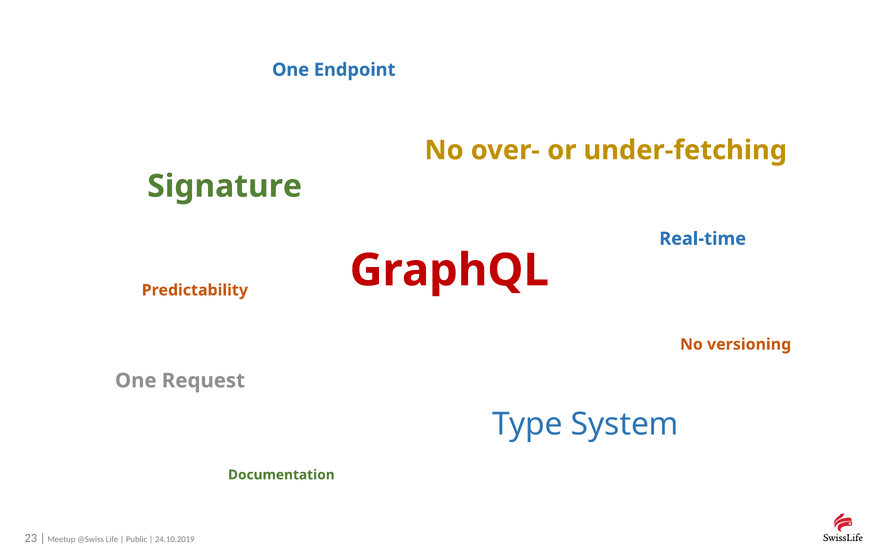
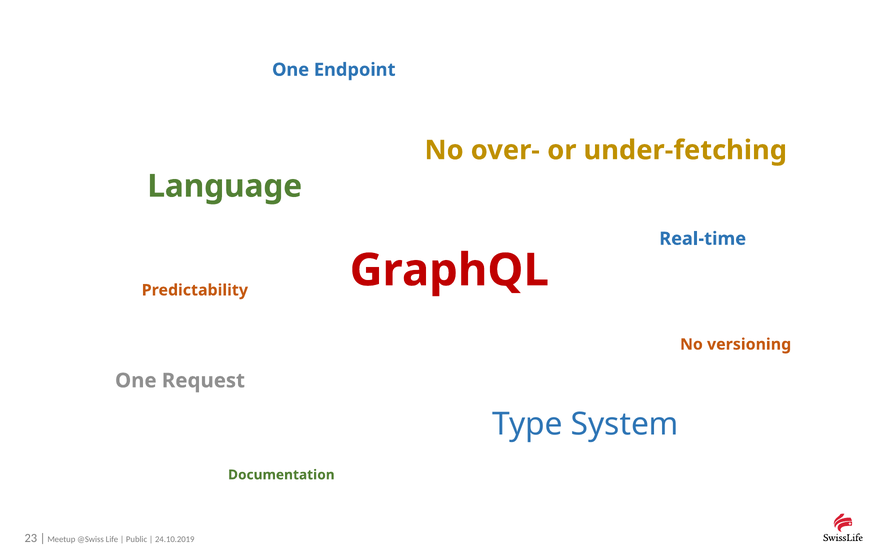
Signature: Signature -> Language (225, 186)
